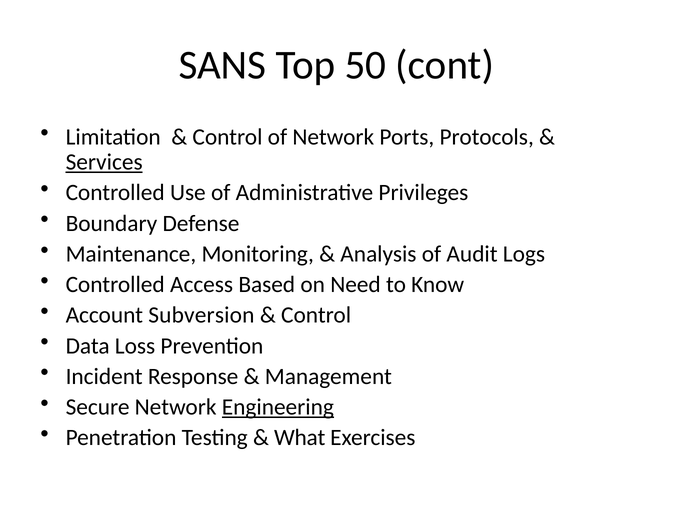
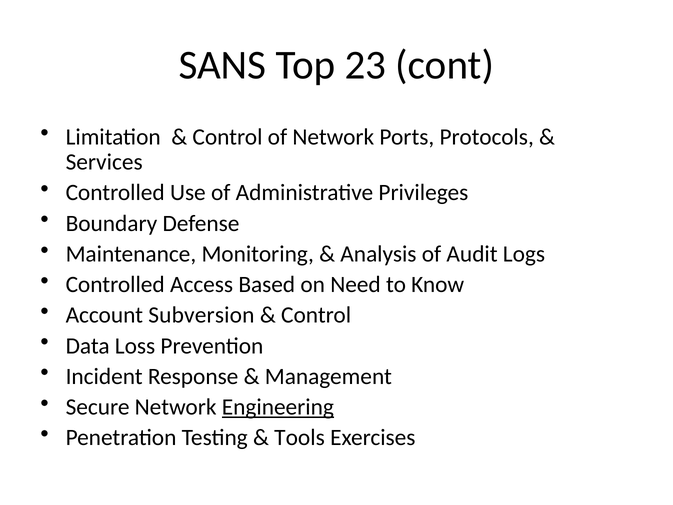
50: 50 -> 23 (365, 65)
Services underline: present -> none (104, 162)
What: What -> Tools (300, 437)
